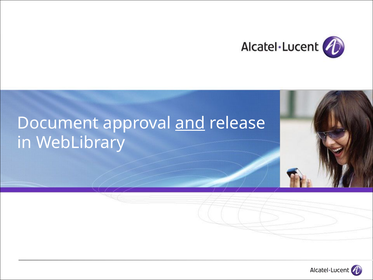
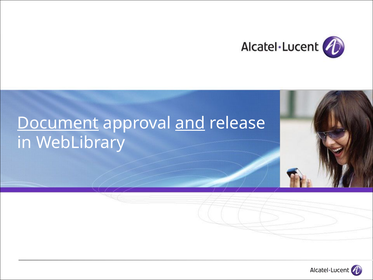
Document underline: none -> present (58, 123)
